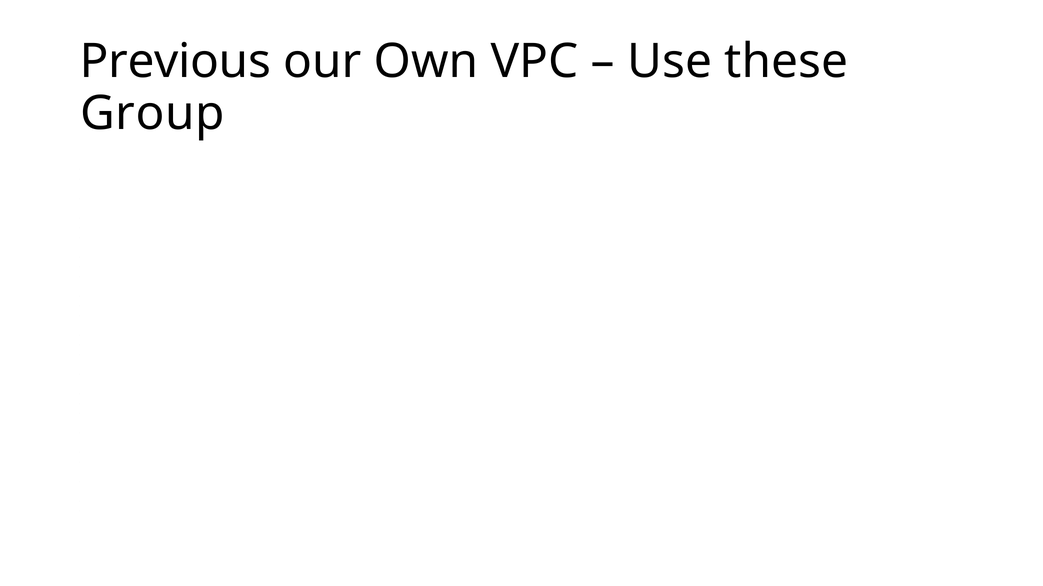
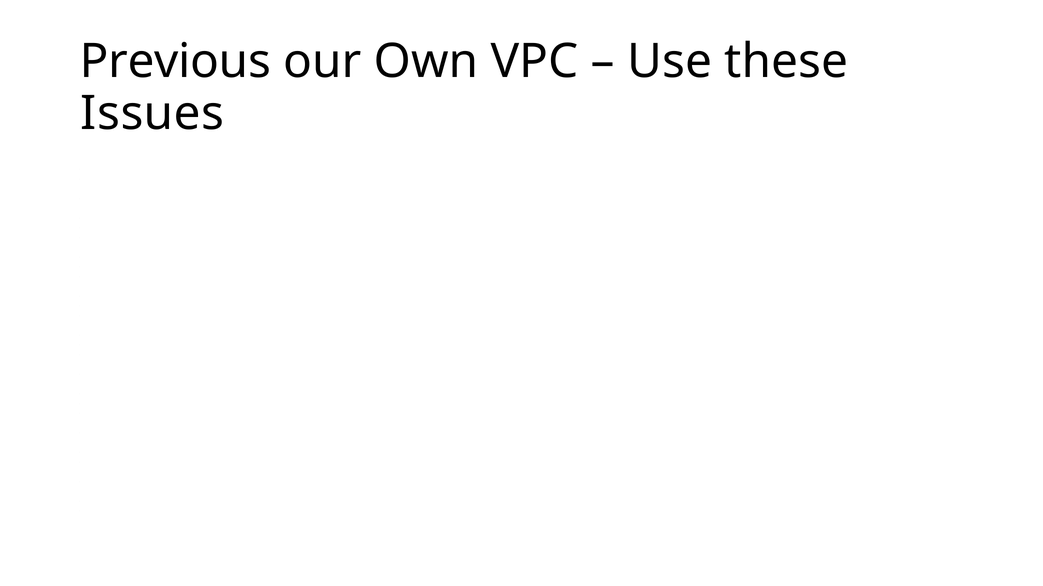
Group: Group -> Issues (152, 113)
